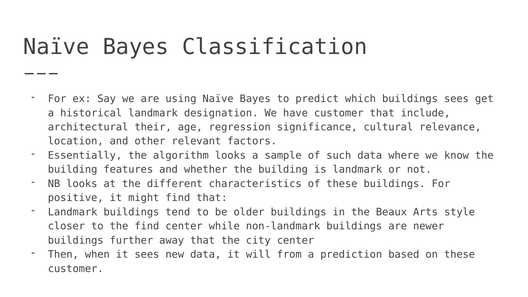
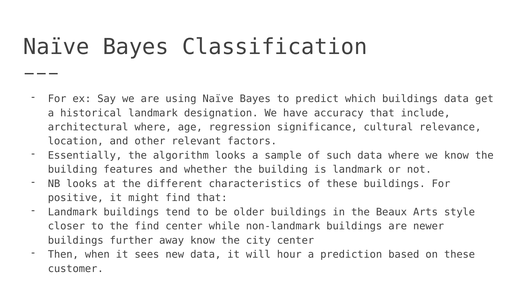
buildings sees: sees -> data (456, 99)
have customer: customer -> accuracy (339, 113)
architectural their: their -> where (153, 127)
away that: that -> know (203, 240)
from: from -> hour (289, 255)
